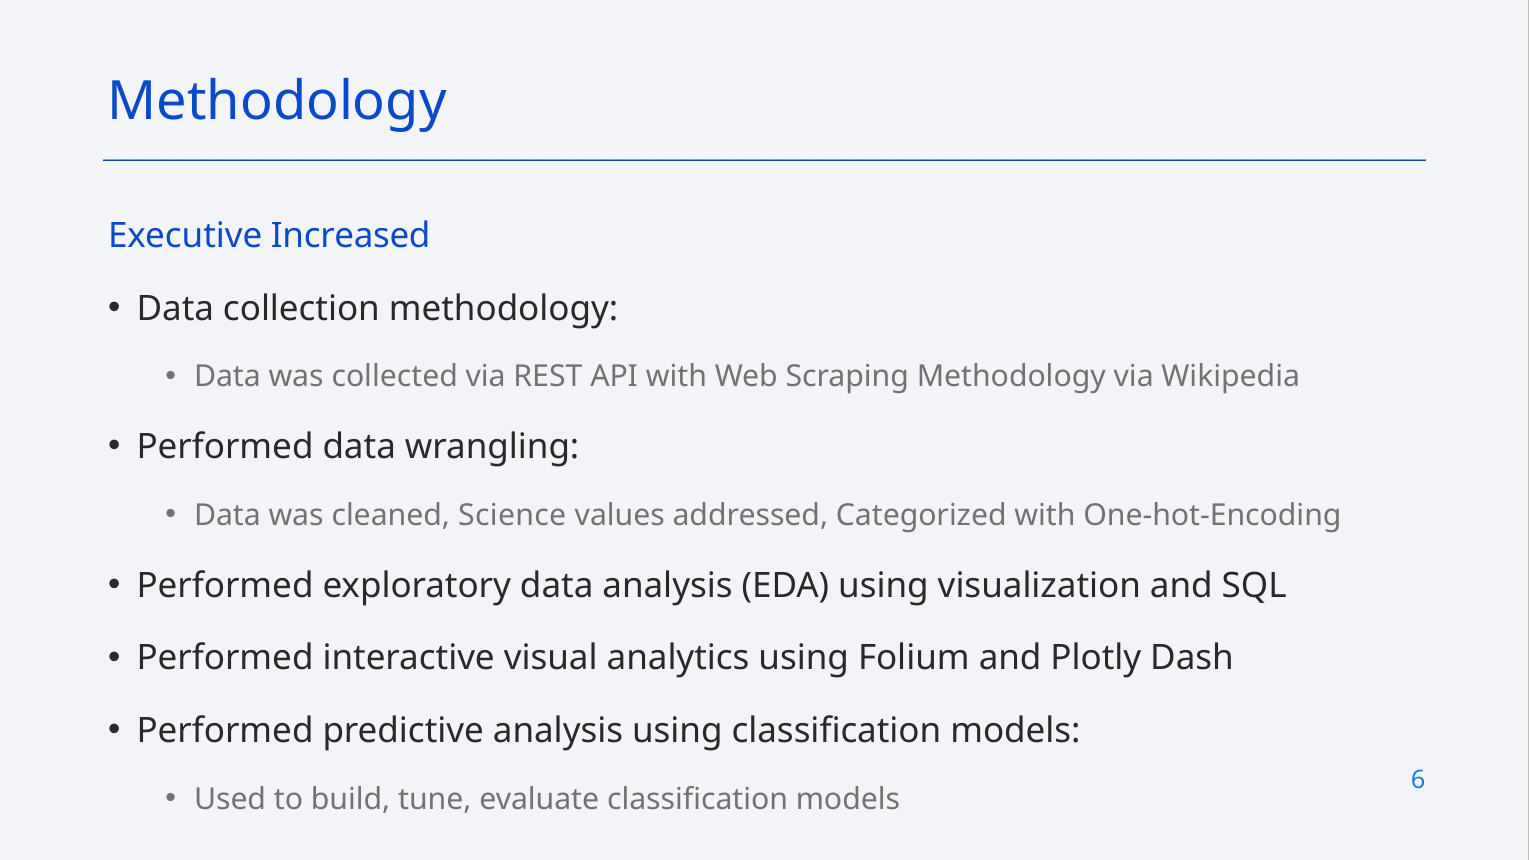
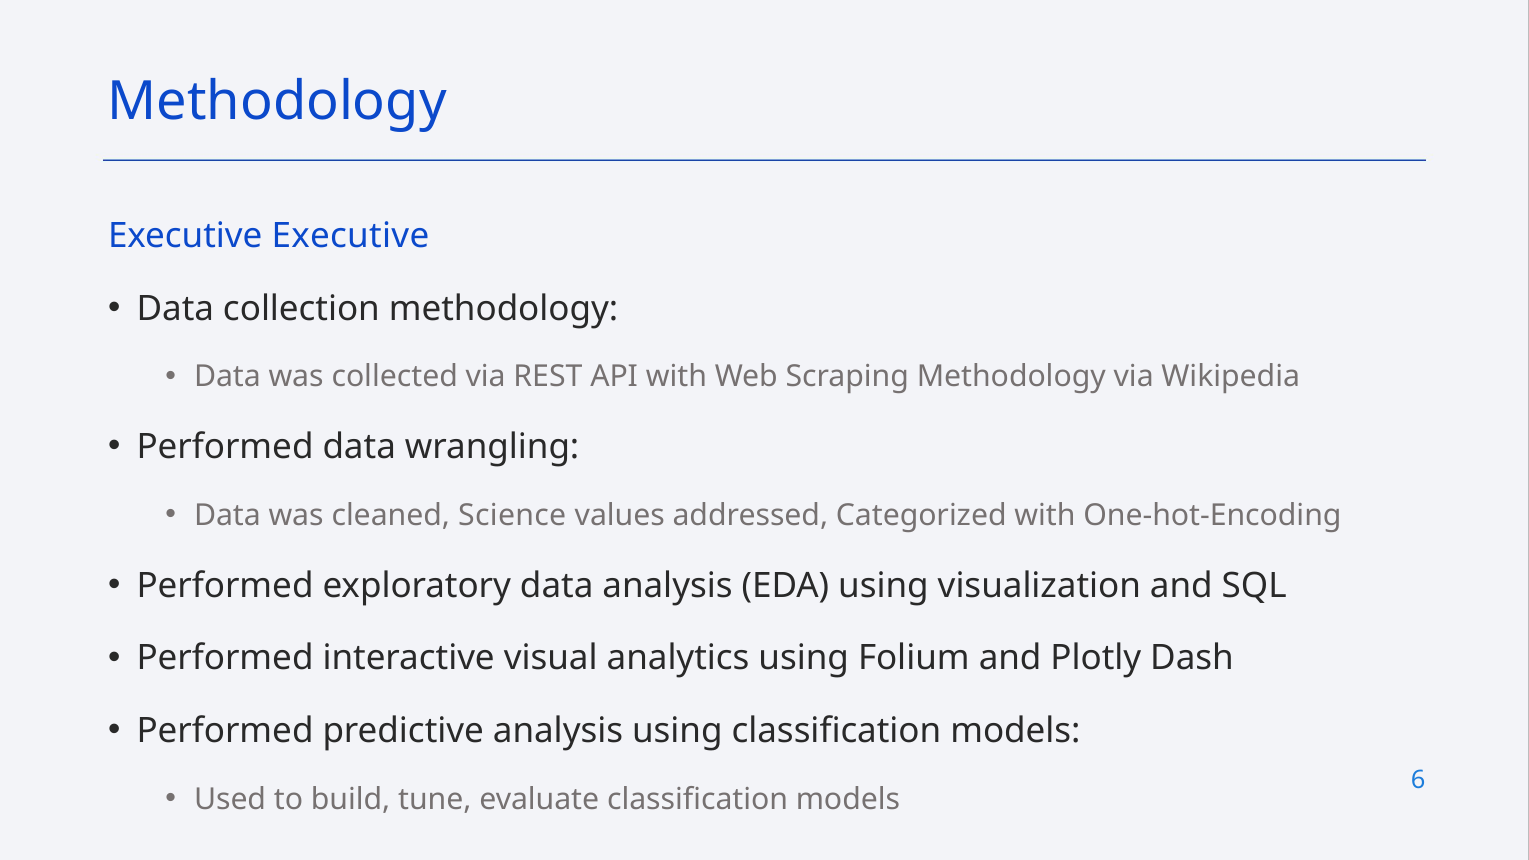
Executive Increased: Increased -> Executive (350, 236)
